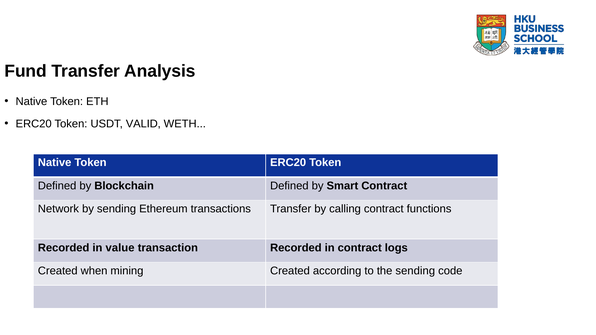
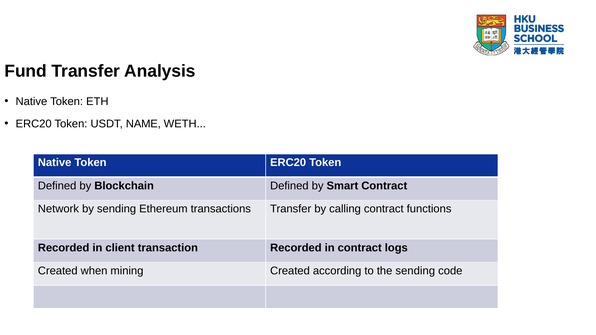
VALID: VALID -> NAME (143, 124)
value: value -> client (120, 248)
